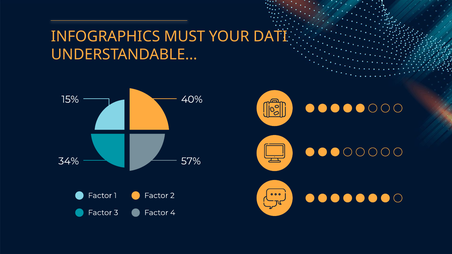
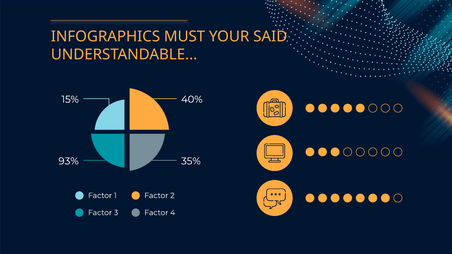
DATI: DATI -> SAID (270, 37)
34%: 34% -> 93% (69, 161)
57%: 57% -> 35% (191, 161)
